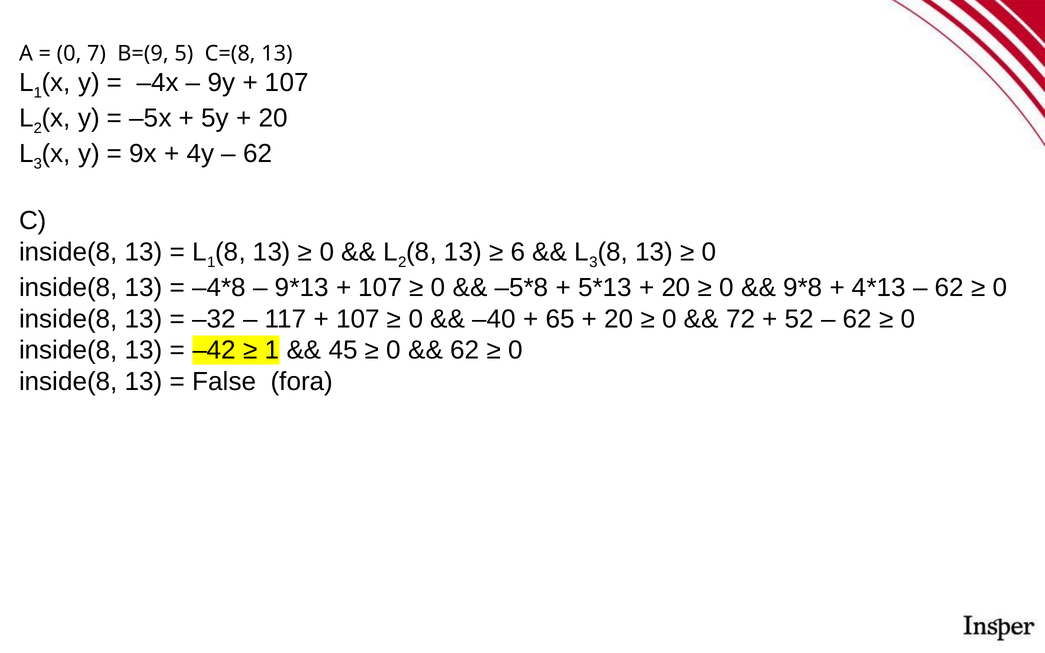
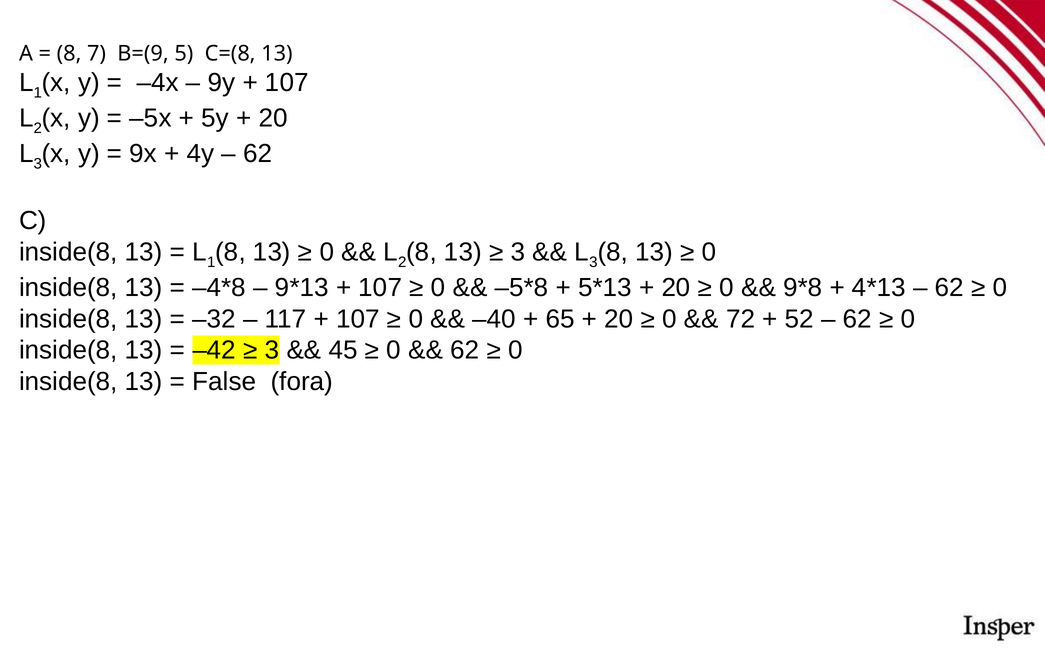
0: 0 -> 8 (69, 53)
6: 6 -> 3 (518, 252)
1: 1 -> 3 (272, 350)
